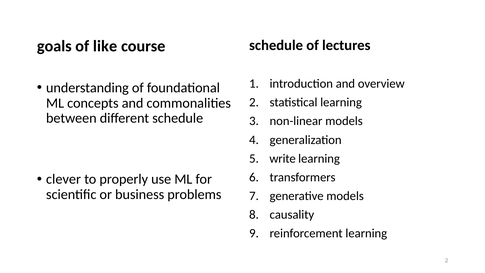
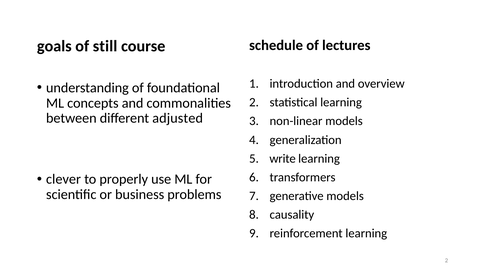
like: like -> still (105, 46)
different schedule: schedule -> adjusted (178, 118)
